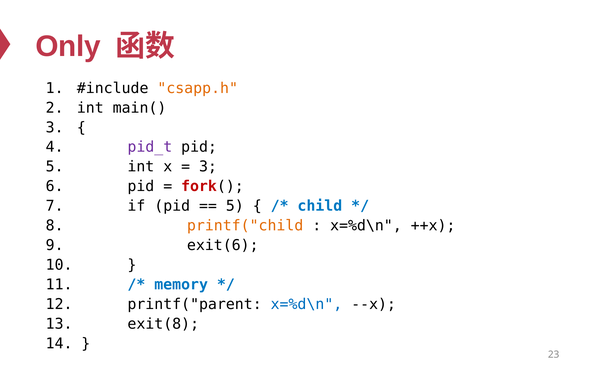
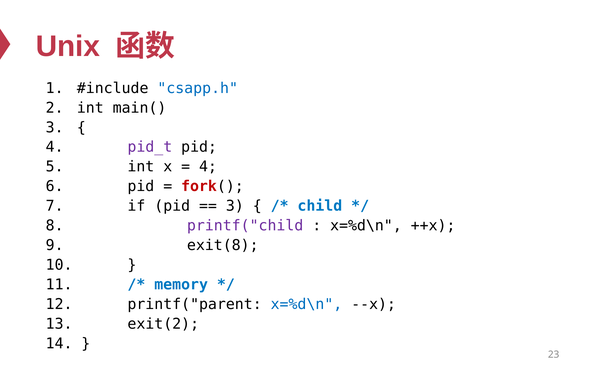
Only: Only -> Unix (68, 46)
csapp.h colour: orange -> blue (198, 88)
3: 3 -> 4 (208, 167)
5: 5 -> 3 (235, 206)
printf("child colour: orange -> purple (245, 226)
exit(6: exit(6 -> exit(8 (223, 245)
exit(8: exit(8 -> exit(2 (163, 324)
